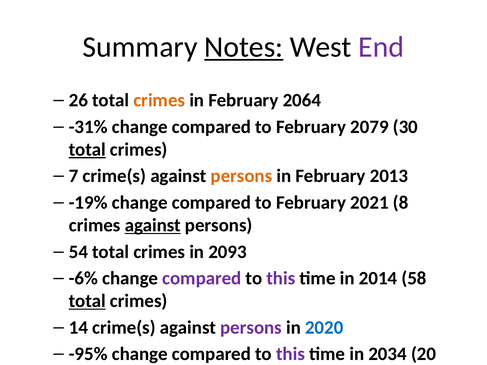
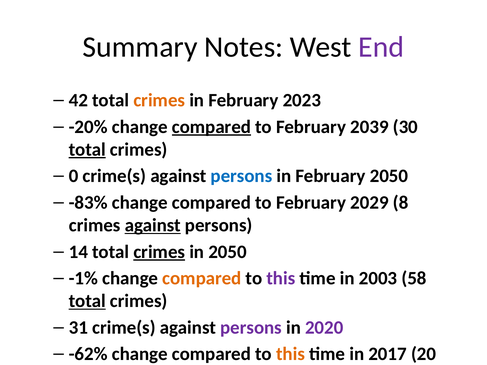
Notes underline: present -> none (244, 47)
26: 26 -> 42 (78, 100)
2064: 2064 -> 2023 (302, 100)
-31%: -31% -> -20% (88, 127)
compared underline: none -> present (211, 127)
2079: 2079 -> 2039 (369, 127)
7: 7 -> 0 (74, 176)
persons colour: orange -> blue (241, 176)
February 2013: 2013 -> 2050 (389, 176)
-19%: -19% -> -83% (88, 203)
2021: 2021 -> 2029 (369, 203)
54: 54 -> 14 (78, 252)
crimes underline: none -> present (159, 252)
in 2093: 2093 -> 2050 (228, 252)
-6%: -6% -> -1% (83, 279)
compared colour: purple -> orange (202, 279)
2014: 2014 -> 2003 (378, 279)
14: 14 -> 31 (78, 328)
2020 colour: blue -> purple (324, 328)
-95%: -95% -> -62% (88, 354)
this colour: purple -> orange (290, 354)
2034: 2034 -> 2017 (388, 354)
